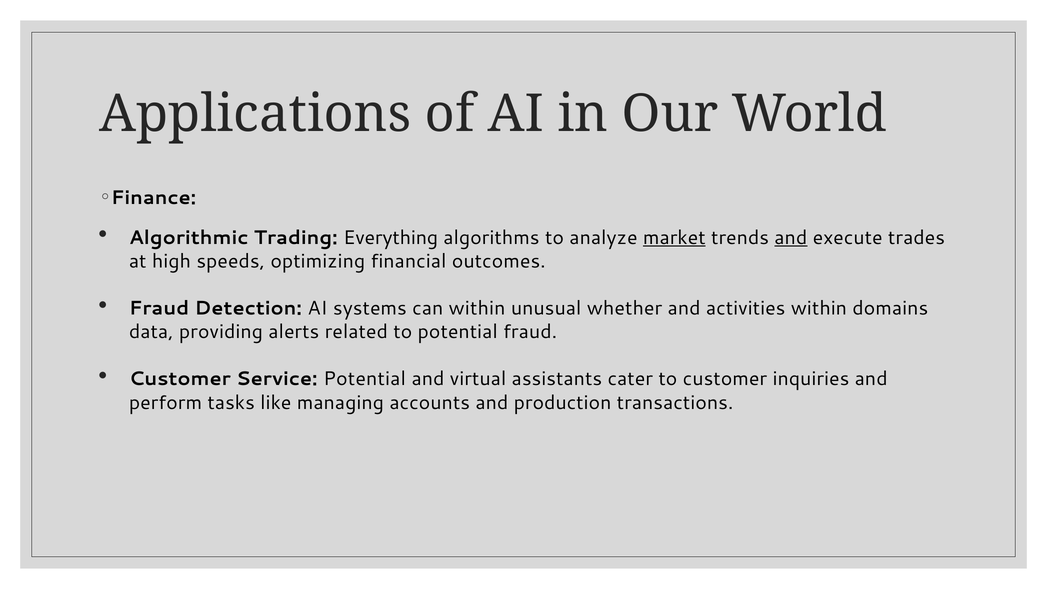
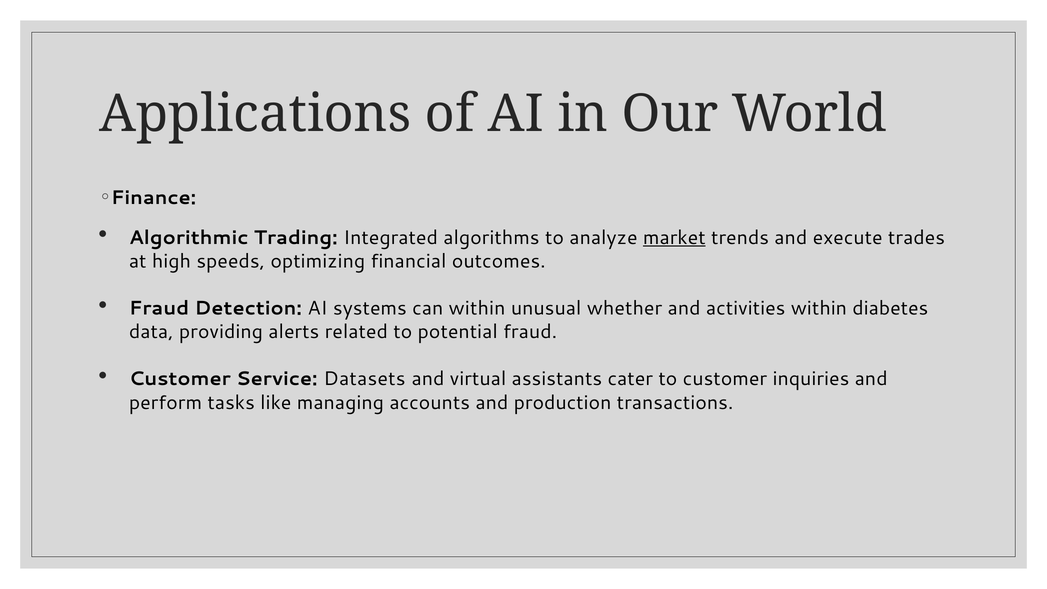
Everything: Everything -> Integrated (391, 238)
and underline: present -> none (791, 238)
domains: domains -> diabetes (890, 308)
Service Potential: Potential -> Datasets (365, 379)
